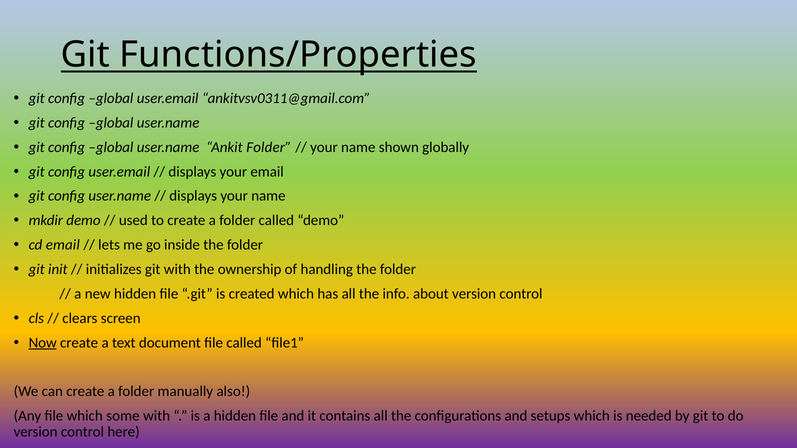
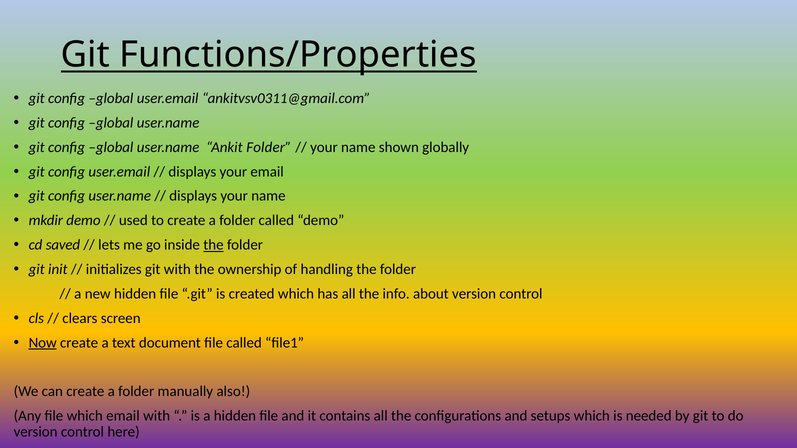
cd email: email -> saved (63, 245)
the underline: none -> present (213, 245)
which some: some -> email (123, 416)
